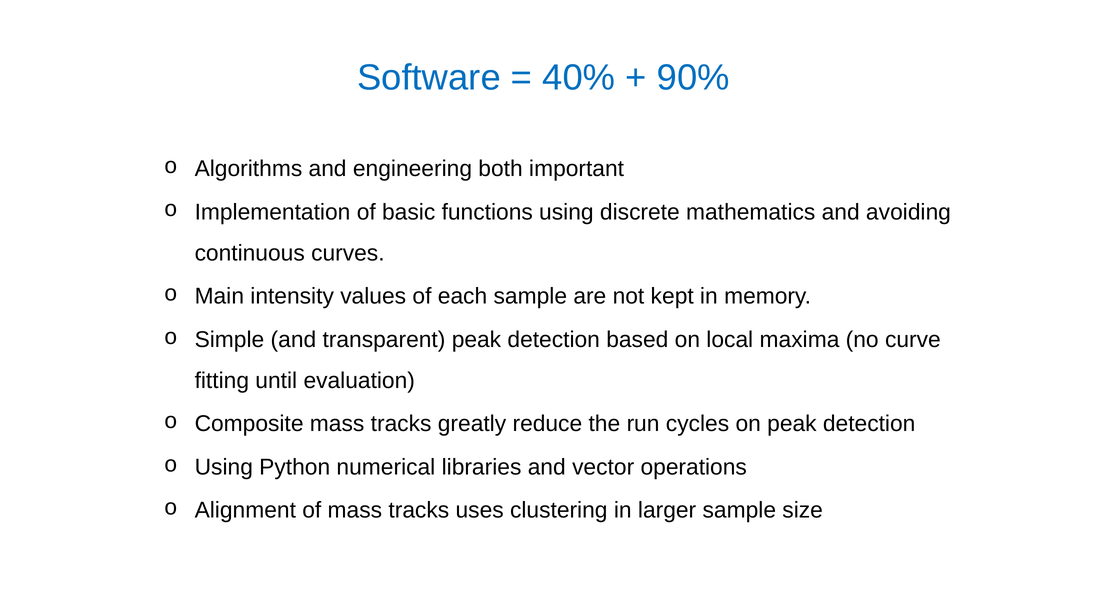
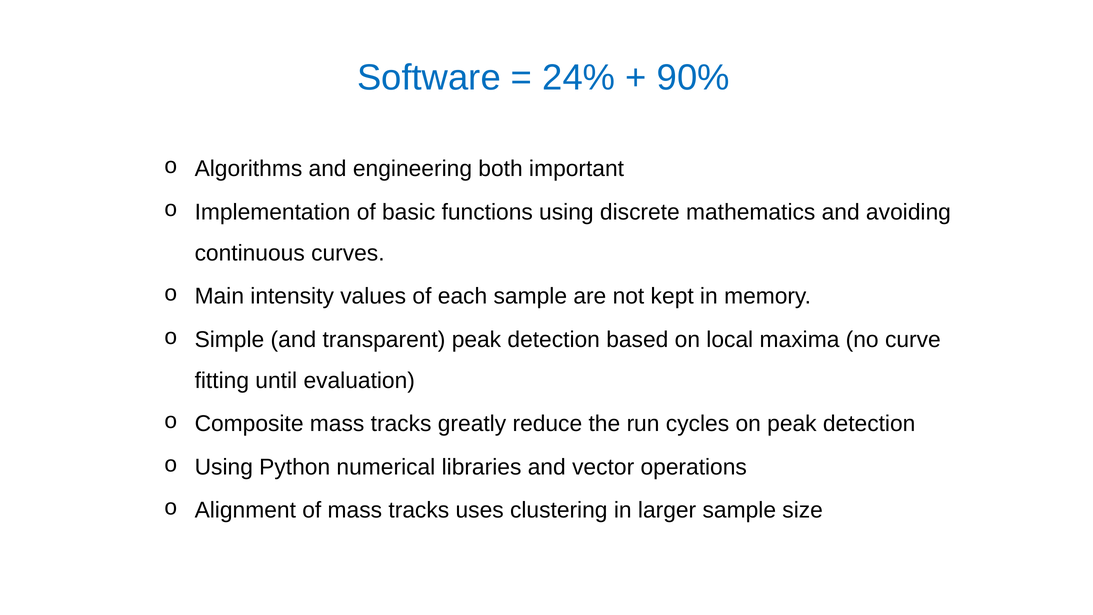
40%: 40% -> 24% (579, 78)
